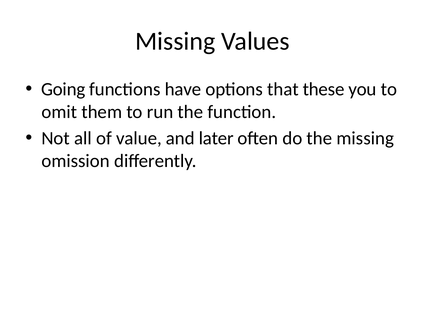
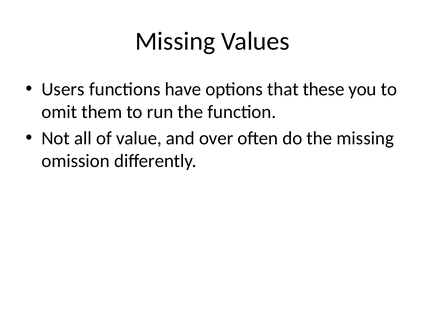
Going: Going -> Users (63, 89)
later: later -> over (216, 138)
